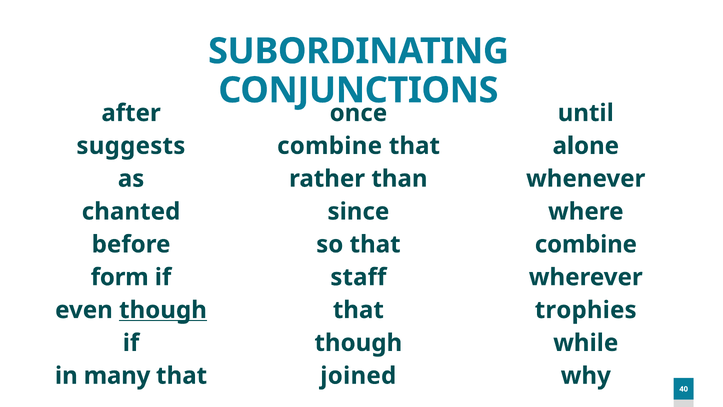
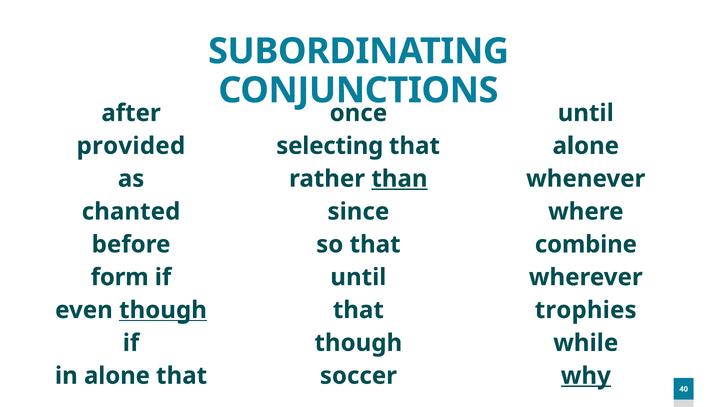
suggests: suggests -> provided (131, 146)
combine: combine -> selecting (330, 146)
than underline: none -> present (399, 179)
staff: staff -> until (358, 277)
in many: many -> alone (117, 376)
joined: joined -> soccer (358, 376)
why underline: none -> present (586, 376)
